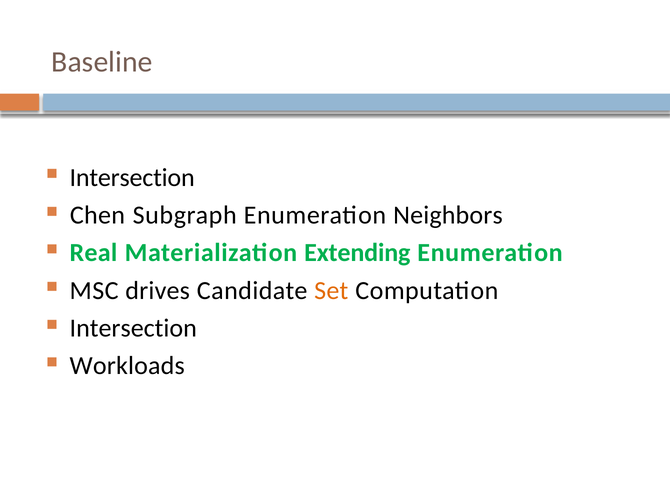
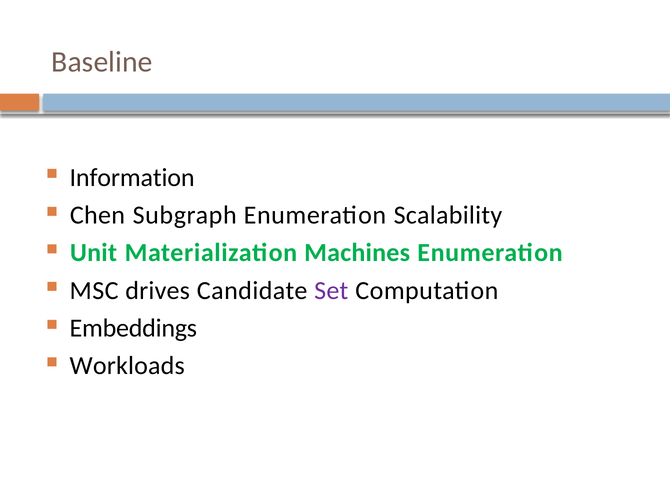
Intersection: Intersection -> Information (132, 178)
Neighbors: Neighbors -> Scalability (448, 215)
Real: Real -> Unit (93, 253)
Extending: Extending -> Machines (357, 253)
Set colour: orange -> purple (331, 291)
Intersection: Intersection -> Embeddings (133, 329)
